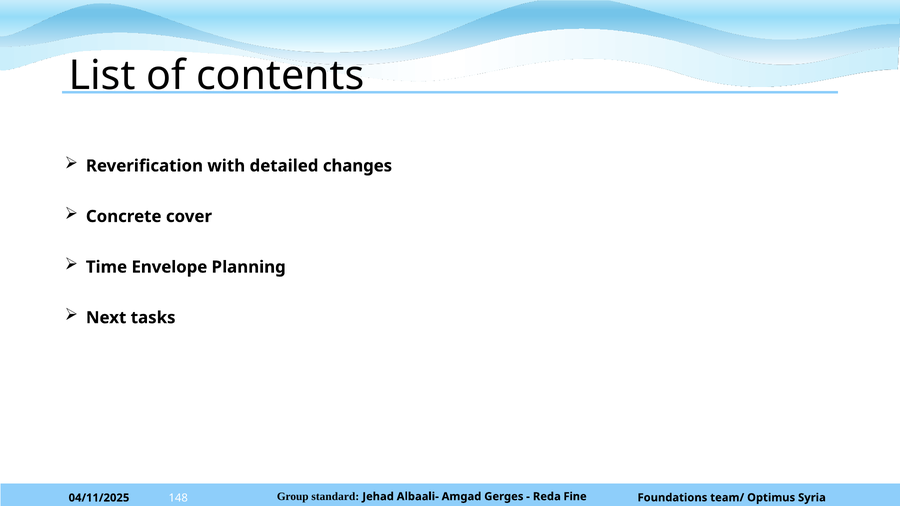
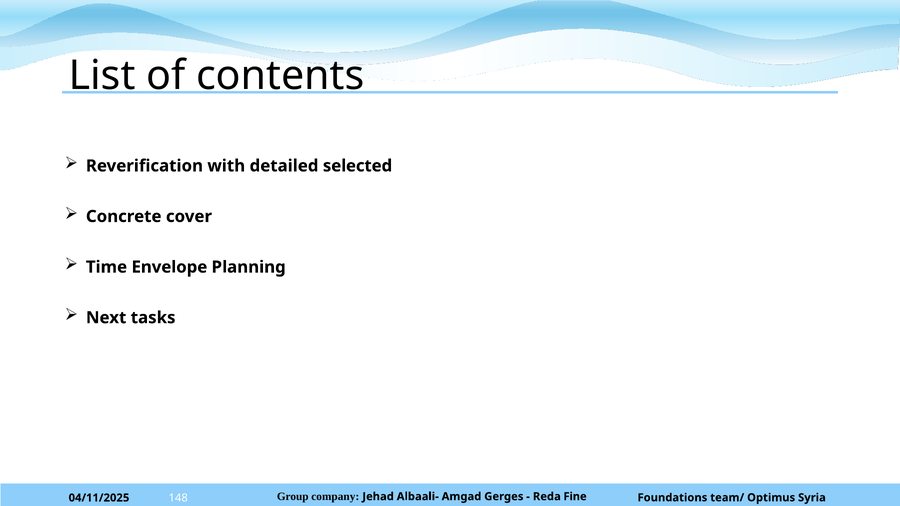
changes: changes -> selected (357, 166)
standard: standard -> company (335, 497)
